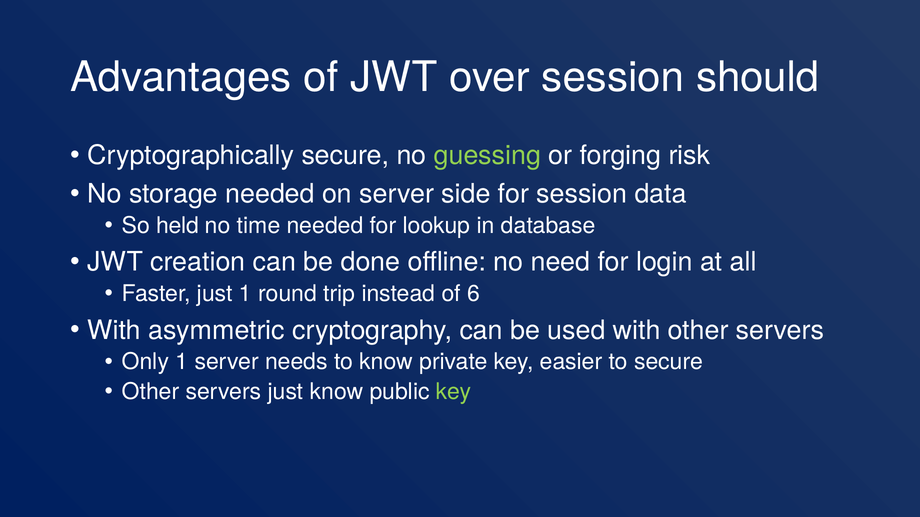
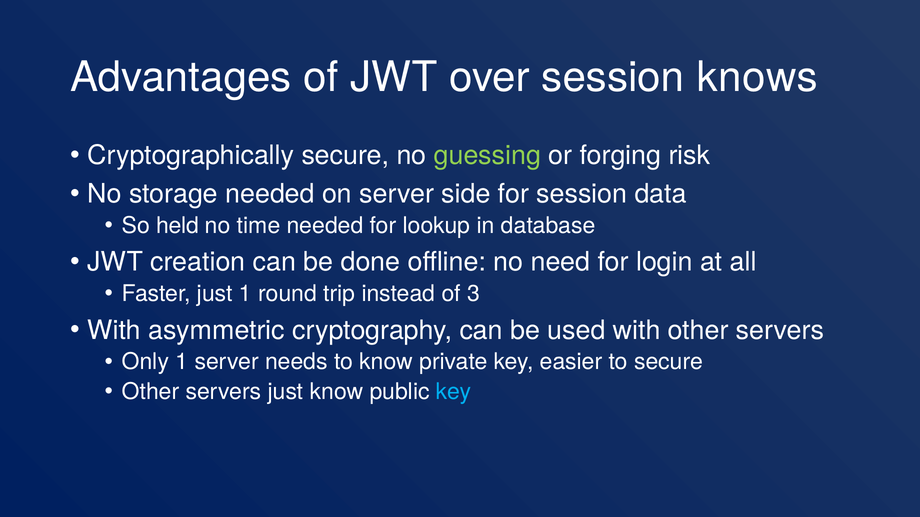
should: should -> knows (757, 77)
6: 6 -> 3 (474, 294)
key colour: light green -> light blue (454, 392)
